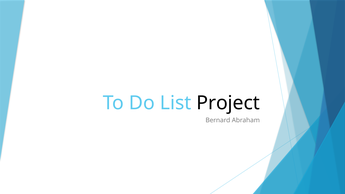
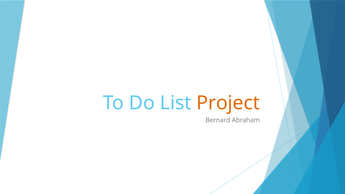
Project colour: black -> orange (228, 103)
